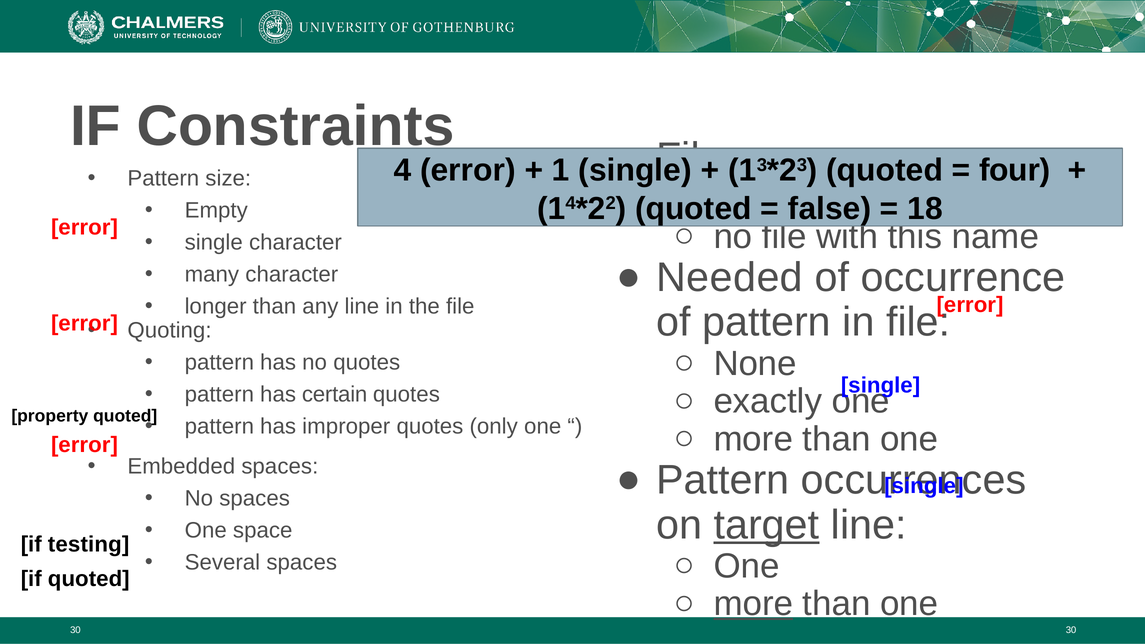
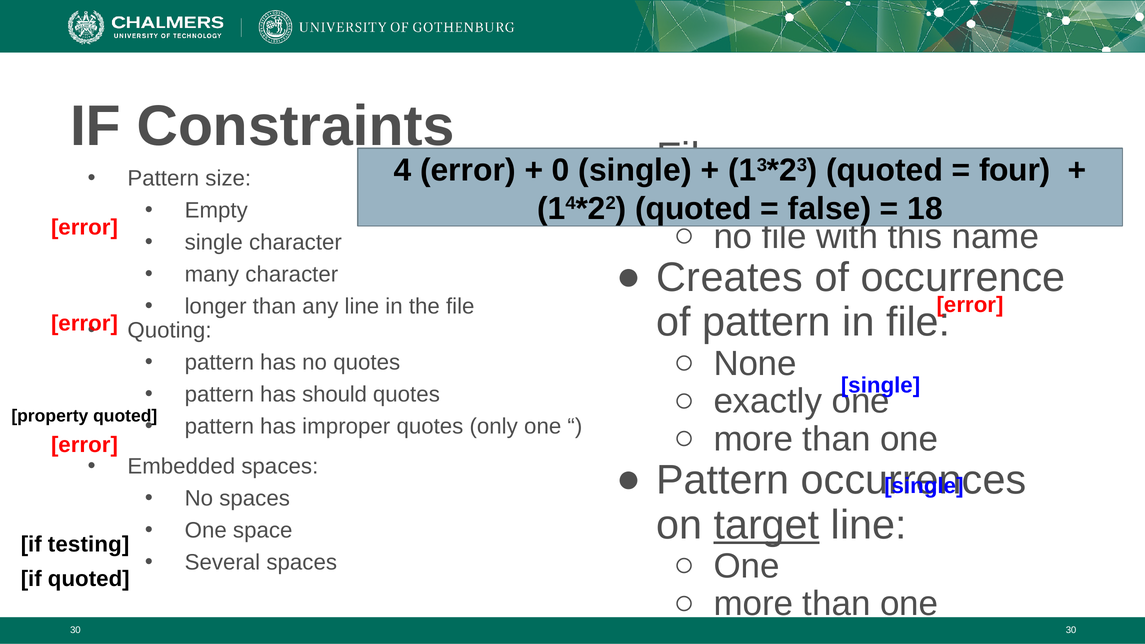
1: 1 -> 0 (561, 170)
Needed: Needed -> Creates (730, 278)
certain: certain -> should (335, 394)
more underline: present -> none (753, 604)
